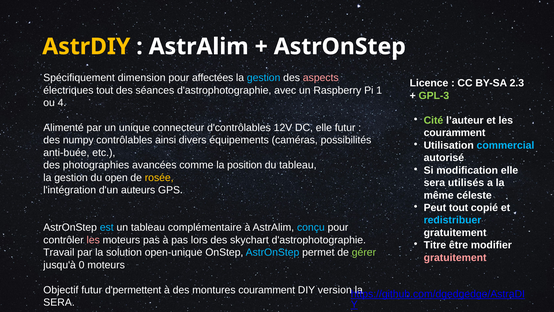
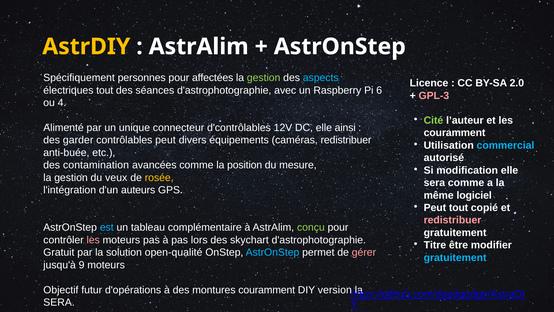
dimension: dimension -> personnes (142, 78)
gestion colour: light blue -> light green (264, 78)
aspects colour: pink -> light blue (321, 78)
2.3: 2.3 -> 2.0 (517, 83)
1: 1 -> 6 (379, 90)
GPL-3 colour: light green -> pink (434, 96)
elle futur: futur -> ainsi (345, 128)
numpy: numpy -> garder (78, 140)
contrôlables ainsi: ainsi -> peut (166, 140)
caméras possibilités: possibilités -> redistribuer (346, 140)
photographies: photographies -> contamination (96, 165)
du tableau: tableau -> mesure (298, 165)
open: open -> veux (116, 177)
sera utilisés: utilisés -> comme (466, 183)
céleste: céleste -> logiciel (474, 195)
redistribuer colour: light blue -> pink (452, 220)
conçu colour: light blue -> light green (311, 227)
Travail: Travail -> Gratuit (59, 252)
open-unique: open-unique -> open-qualité (174, 252)
gérer colour: light green -> pink (364, 252)
gratuitement colour: pink -> light blue (455, 257)
0: 0 -> 9 (82, 265)
d'permettent: d'permettent -> d'opérations (133, 290)
